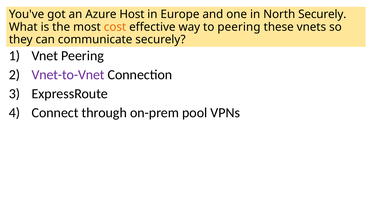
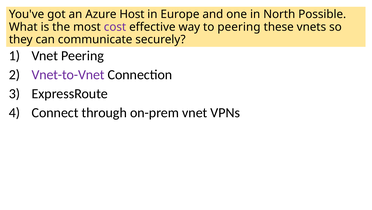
North Securely: Securely -> Possible (322, 14)
cost colour: orange -> purple (115, 27)
on-prem pool: pool -> vnet (195, 112)
